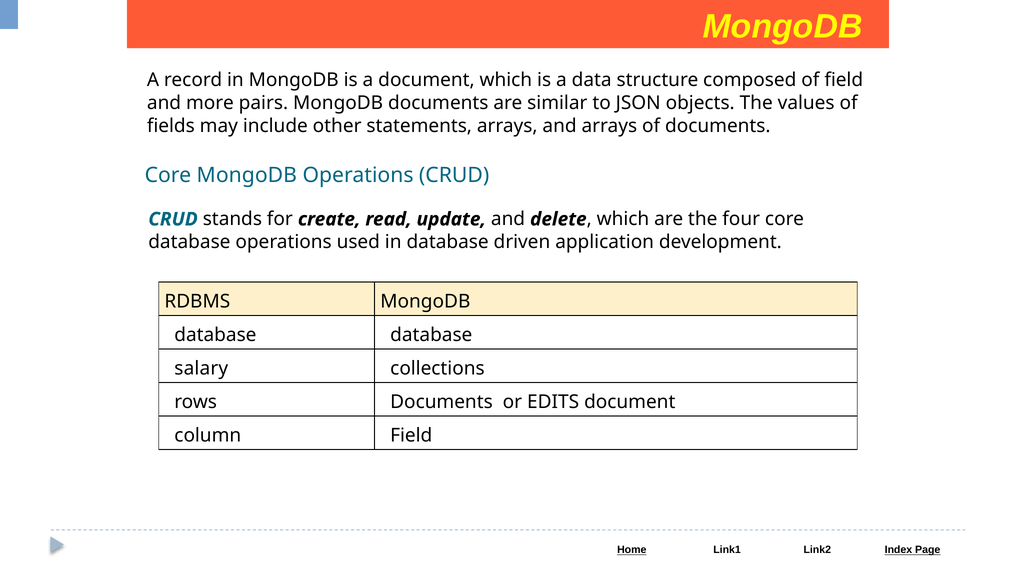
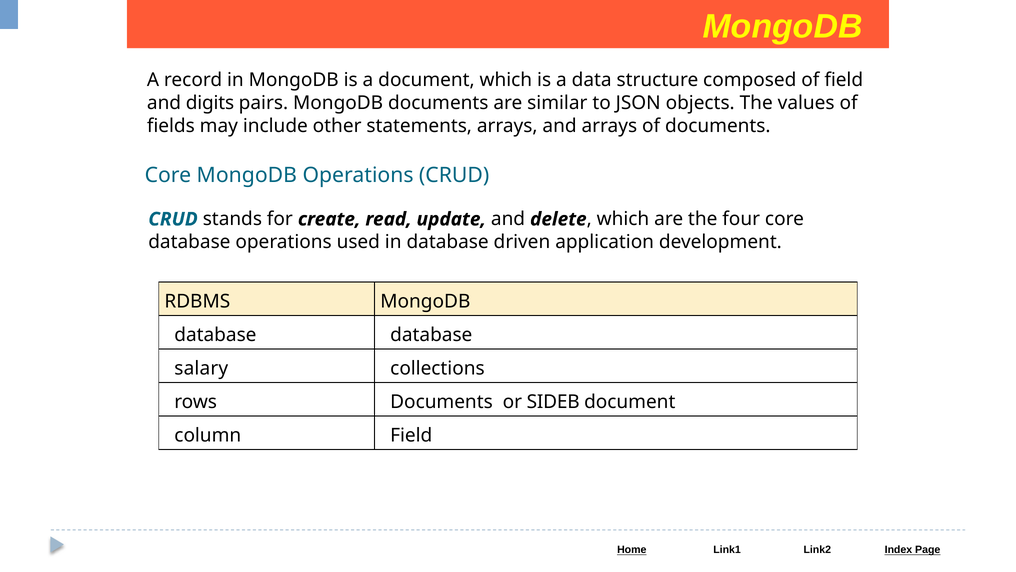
more: more -> digits (210, 103)
EDITS: EDITS -> SIDEB (553, 401)
